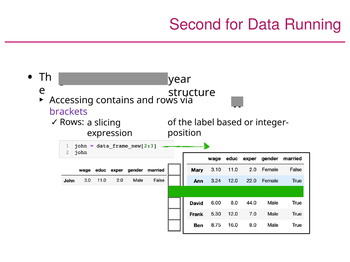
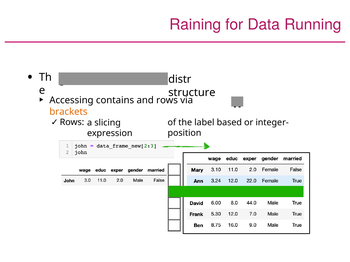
Second: Second -> Raining (195, 24)
year: year -> distr (180, 79)
brackets colour: purple -> orange (68, 112)
